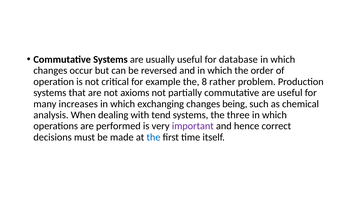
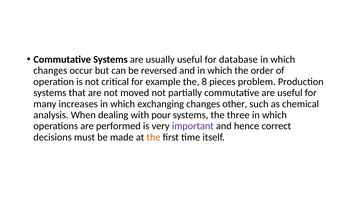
rather: rather -> pieces (222, 82)
axioms: axioms -> moved (135, 93)
being: being -> other (235, 104)
tend: tend -> pour (161, 115)
the colour: blue -> orange (153, 137)
